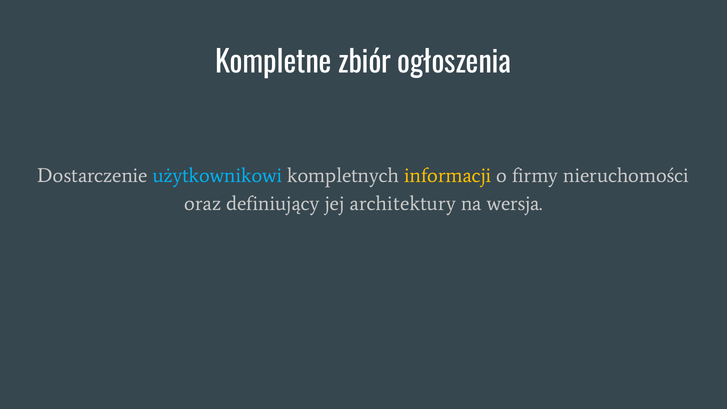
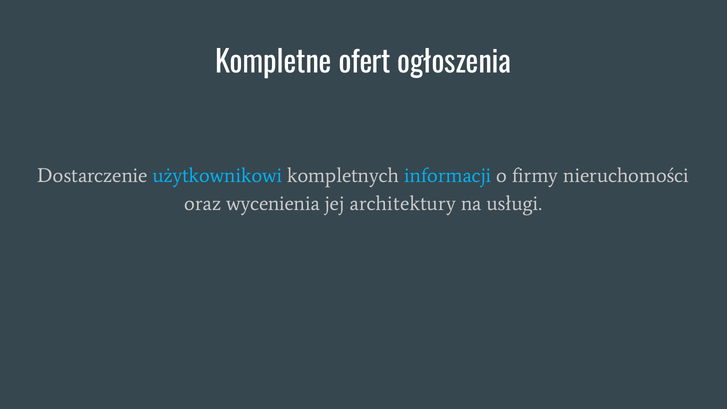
zbiór: zbiór -> ofert (365, 63)
informacji colour: yellow -> light blue (448, 176)
definiujący: definiujący -> wycenienia (273, 203)
wersja: wersja -> usługi (514, 203)
